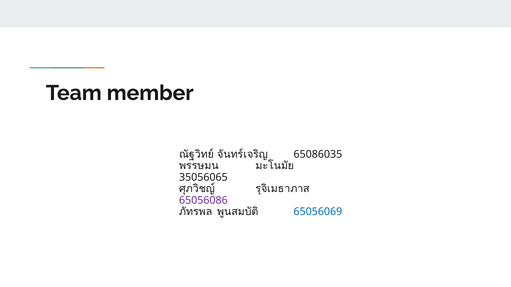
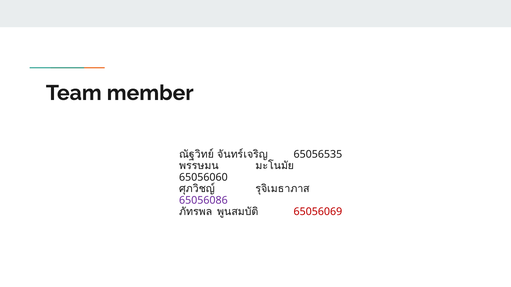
65086035: 65086035 -> 65056535 (318, 155)
35056065: 35056065 -> 65056060 (203, 178)
65056069 colour: blue -> red (318, 212)
